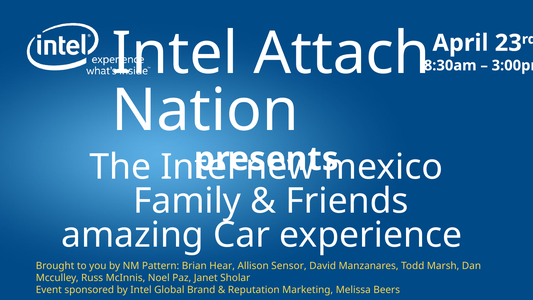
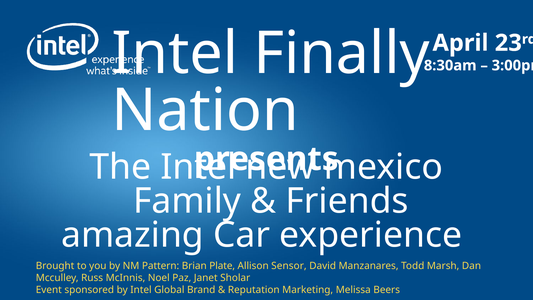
Attach: Attach -> Finally (342, 54)
Hear: Hear -> Plate (222, 266)
